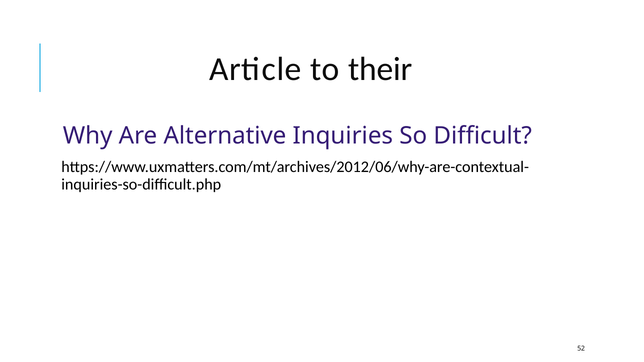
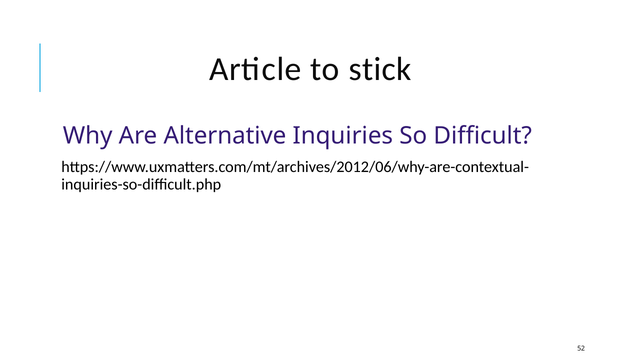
their: their -> stick (380, 69)
